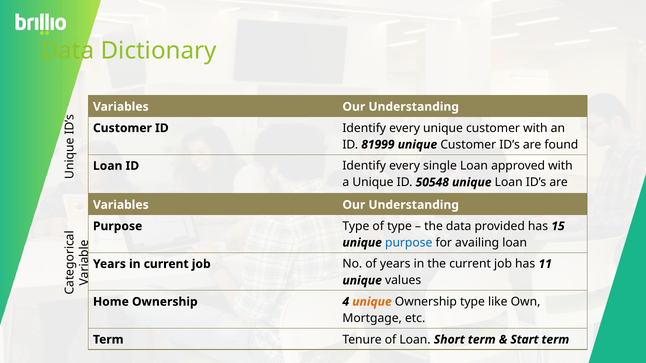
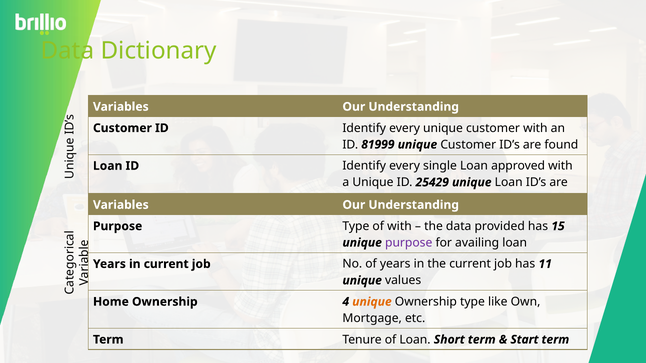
50548: 50548 -> 25429 (432, 183)
of type: type -> with (399, 226)
purpose colour: blue -> purple (409, 243)
